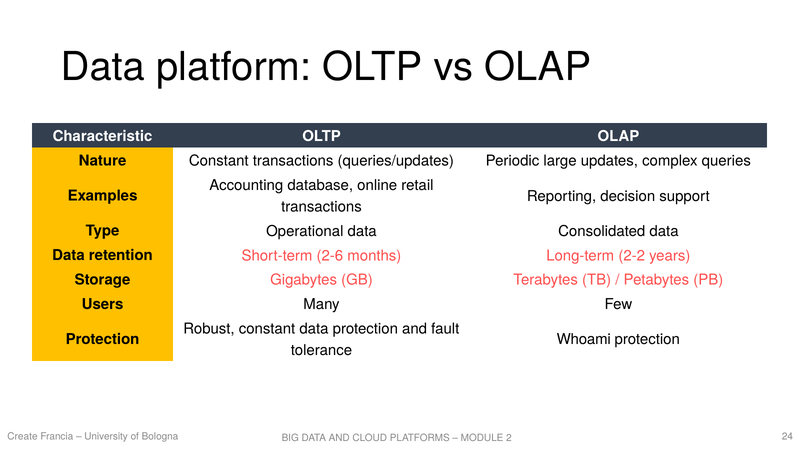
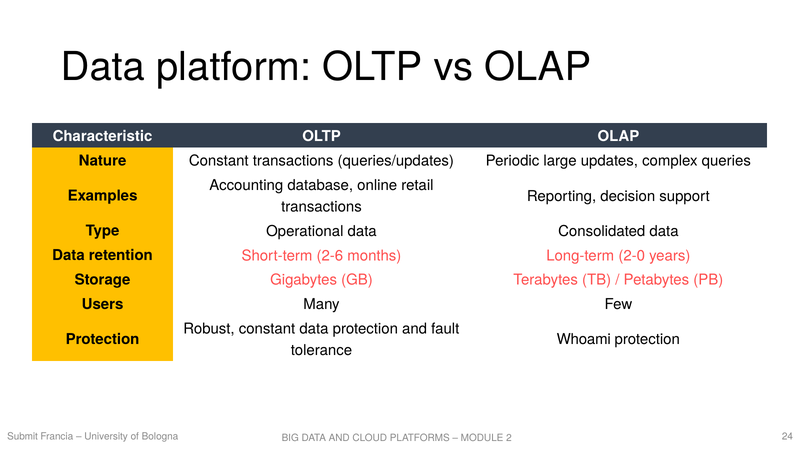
2-2: 2-2 -> 2-0 (632, 256)
Create: Create -> Submit (23, 437)
